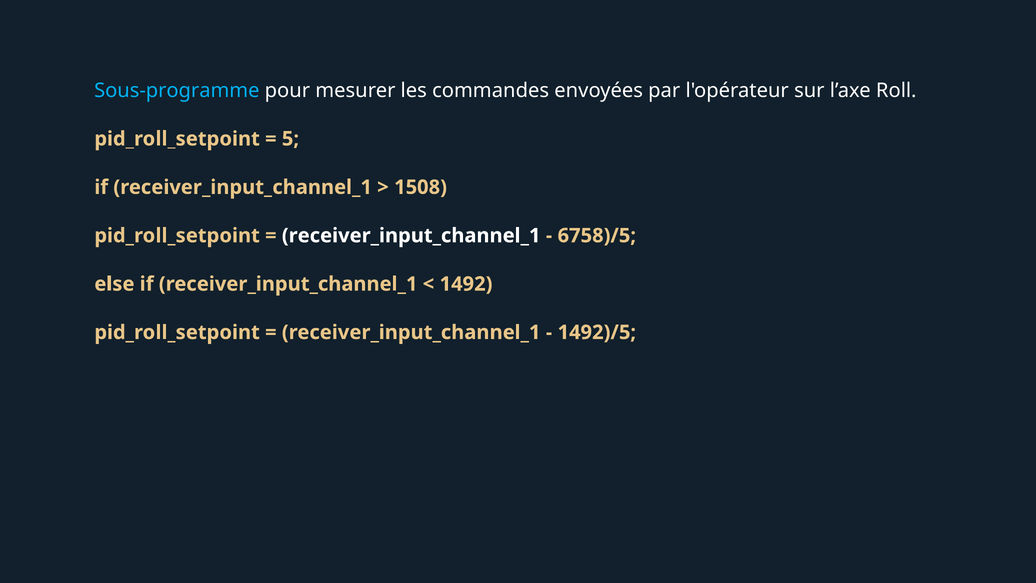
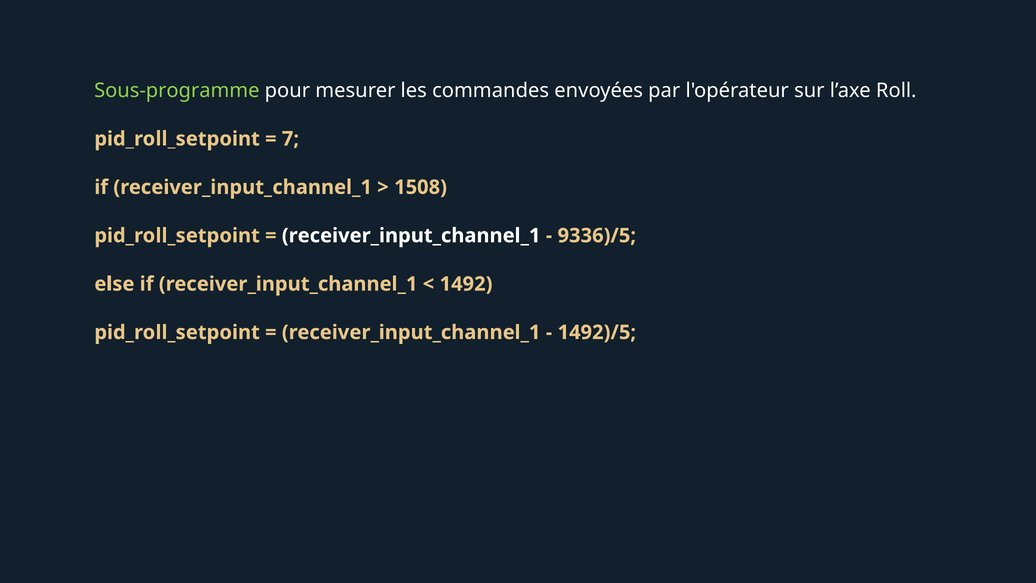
Sous-programme colour: light blue -> light green (177, 91)
5: 5 -> 7 (290, 139)
6758)/5: 6758)/5 -> 9336)/5 (597, 236)
